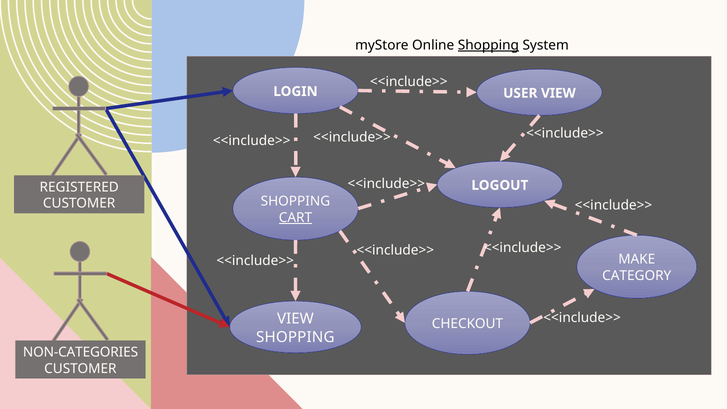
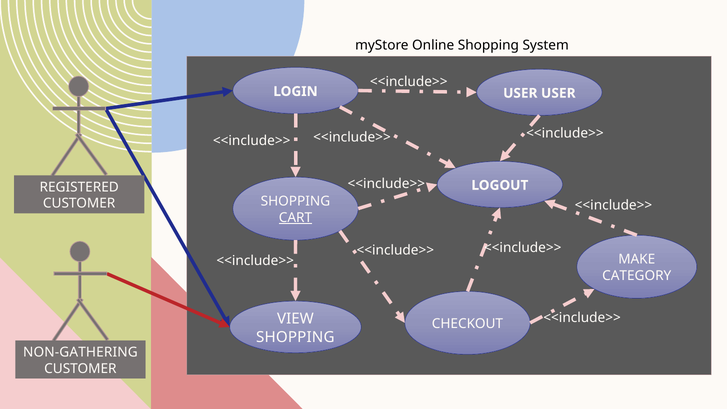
Shopping underline: present -> none (488, 45)
USER VIEW: VIEW -> USER (558, 93)
NON-CATEGORIES: NON-CATEGORIES -> NON-GATHERING (80, 352)
